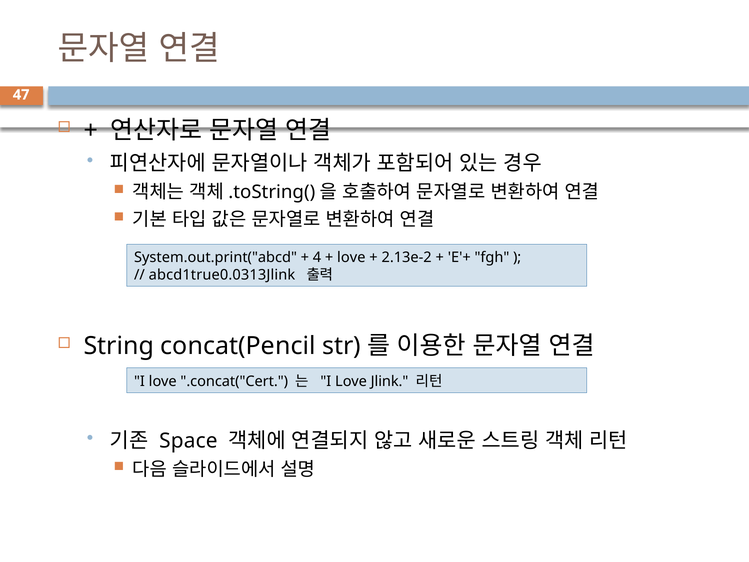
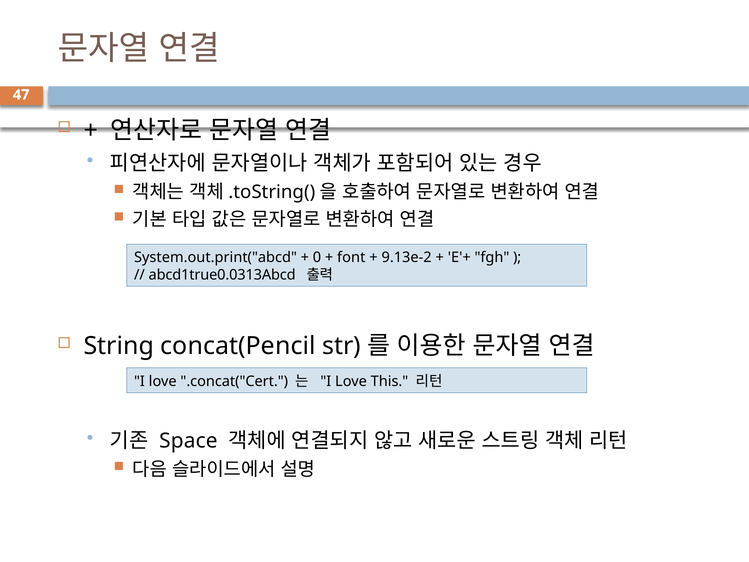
4: 4 -> 0 (317, 257)
love: love -> font (351, 257)
2.13e-2: 2.13e-2 -> 9.13e-2 (407, 257)
abcd1true0.0313Jlink: abcd1true0.0313Jlink -> abcd1true0.0313Abcd (222, 275)
Jlink: Jlink -> This (390, 381)
